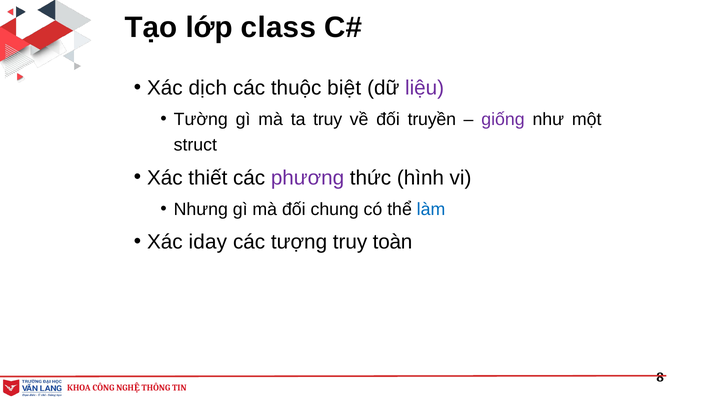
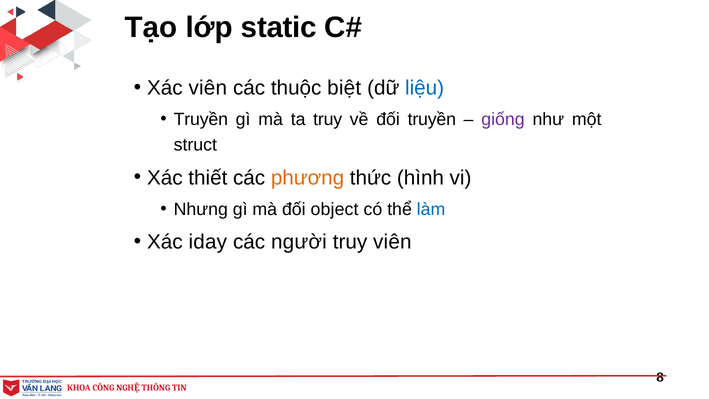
class: class -> static (279, 27)
Xác dịch: dịch -> viên (208, 88)
liệu colour: purple -> blue (425, 88)
Tường: Tường -> Truyền (201, 119)
phương colour: purple -> orange (308, 178)
chung: chung -> object (335, 209)
tượng: tượng -> người (299, 242)
truy toàn: toàn -> viên (392, 242)
